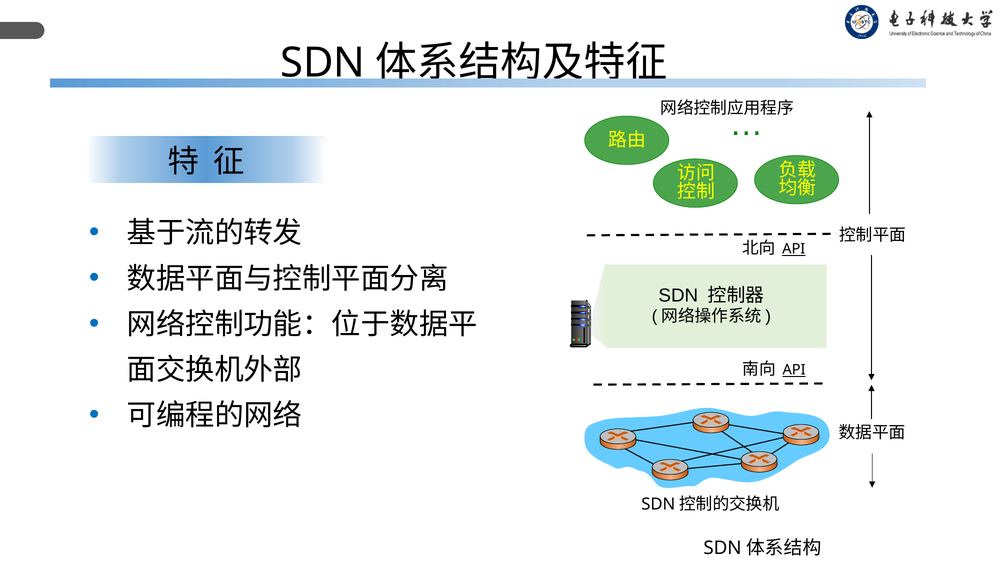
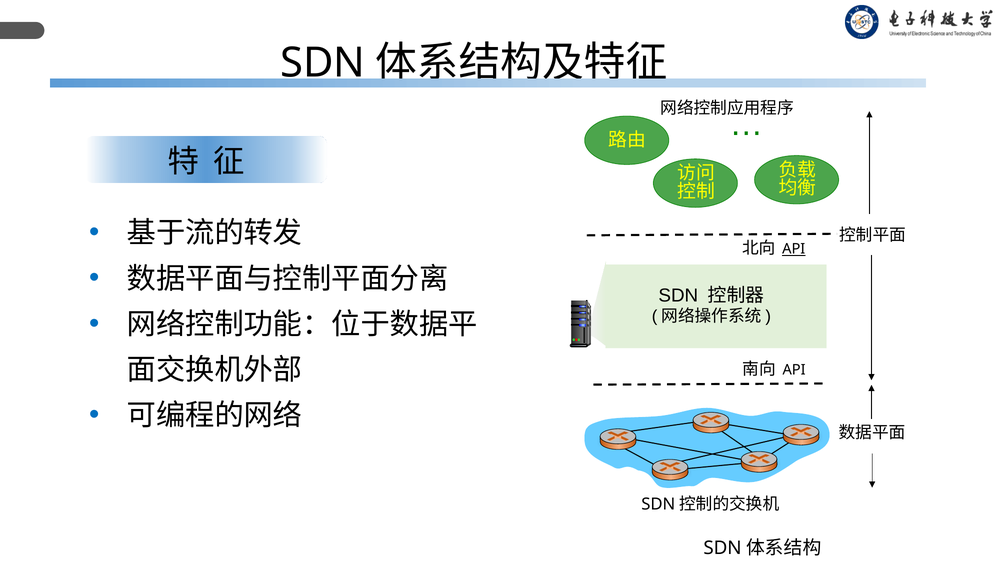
API underline: present -> none (794, 370)
